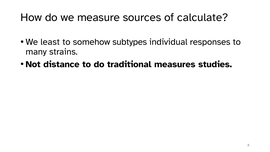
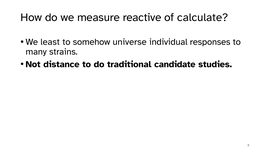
sources: sources -> reactive (142, 17)
subtypes: subtypes -> universe (130, 42)
measures: measures -> candidate (175, 64)
